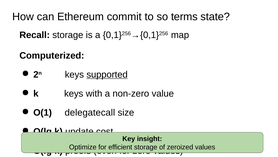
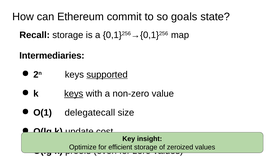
terms: terms -> goals (184, 17)
Computerized: Computerized -> Intermediaries (52, 55)
keys underline: none -> present (74, 93)
